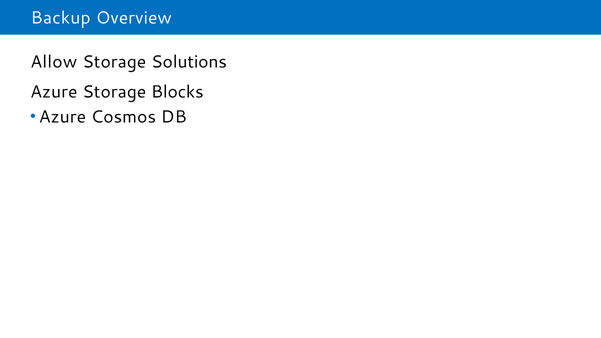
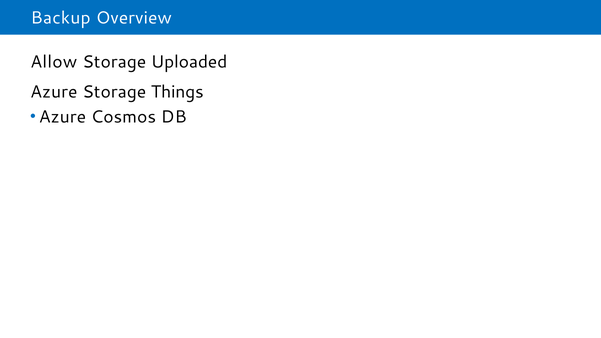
Solutions: Solutions -> Uploaded (189, 62)
Blocks: Blocks -> Things (177, 92)
